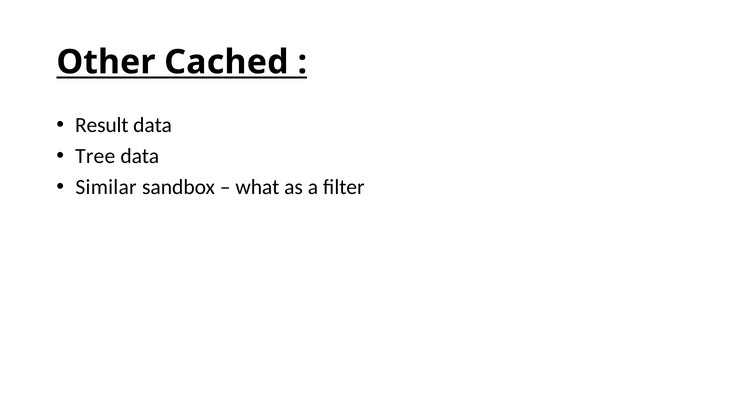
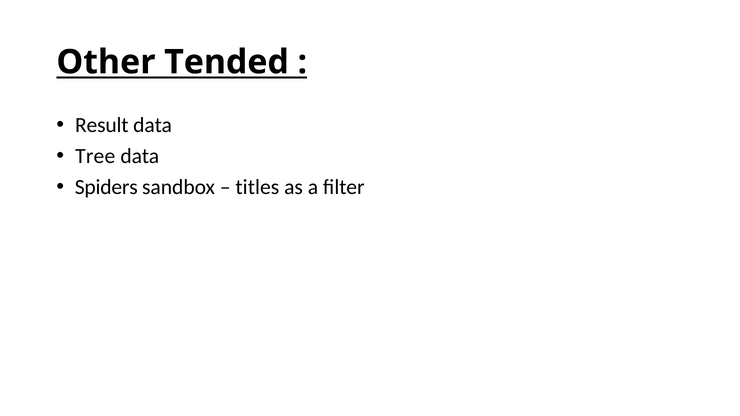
Cached: Cached -> Tended (227, 62)
Similar: Similar -> Spiders (106, 187)
what: what -> titles (257, 187)
